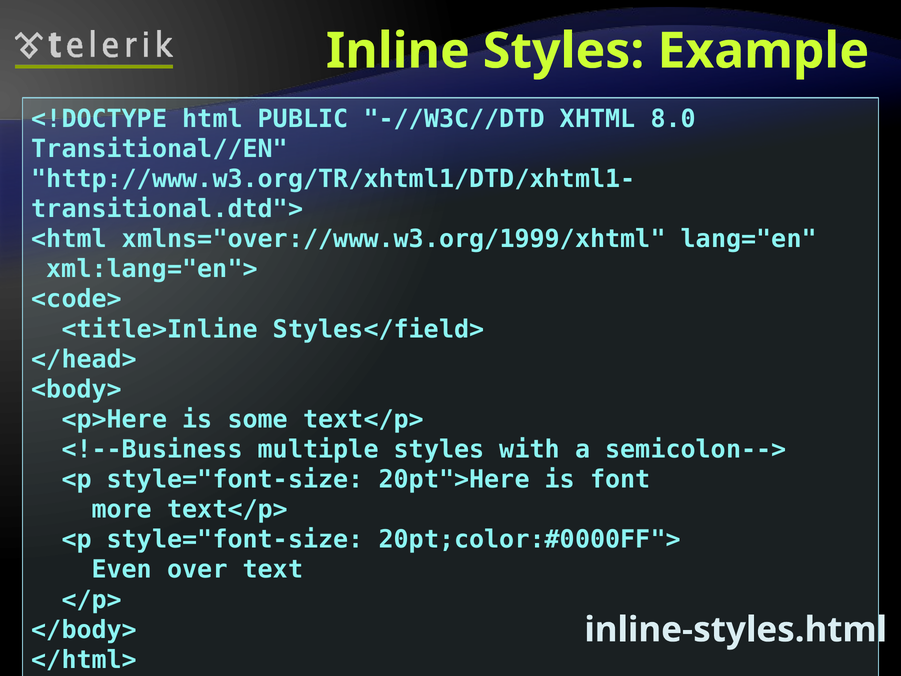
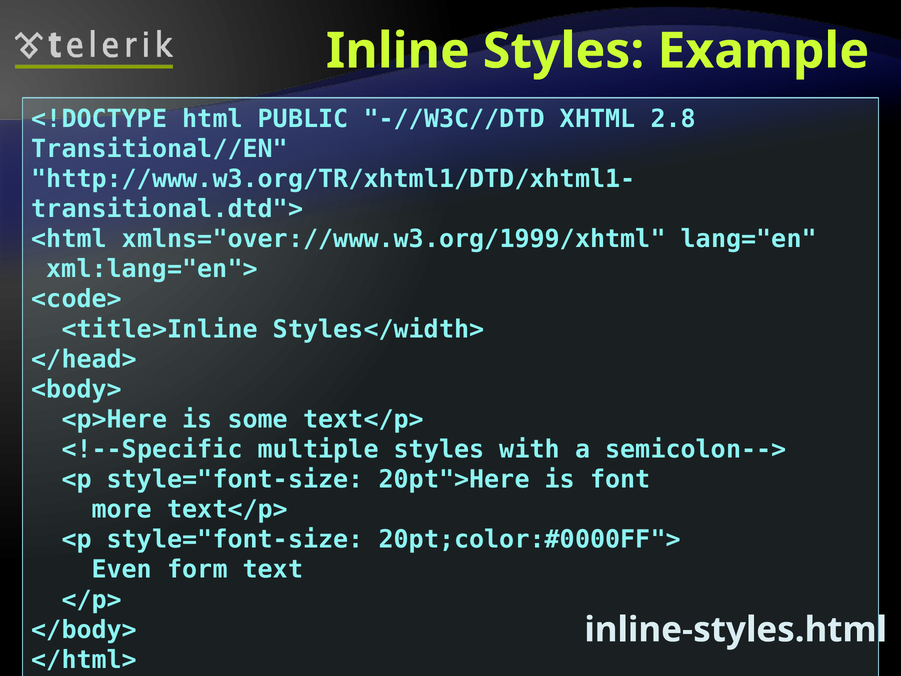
8.0: 8.0 -> 2.8 (673, 119)
Styles</field>: Styles</field> -> Styles</width> (379, 329)
<!--Business: <!--Business -> <!--Specific (152, 449)
over: over -> form (197, 570)
